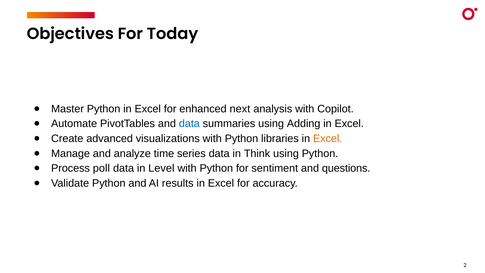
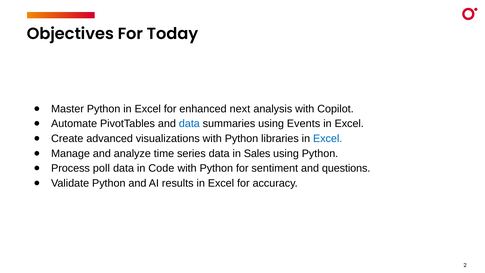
Adding: Adding -> Events (304, 124)
Excel colour: orange -> blue (328, 139)
Think: Think -> Sales (257, 153)
Level: Level -> Code (161, 168)
